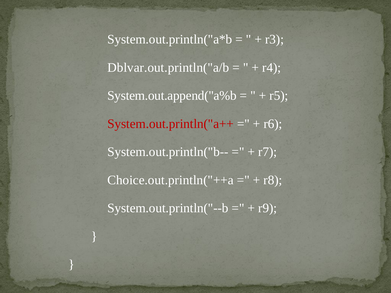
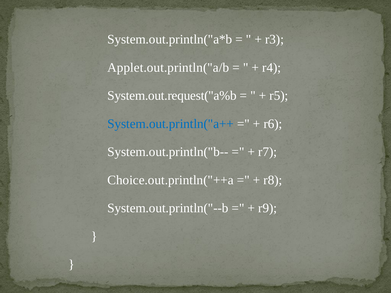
Dblvar.out.println("a/b: Dblvar.out.println("a/b -> Applet.out.println("a/b (168, 68)
System.out.append("a%b: System.out.append("a%b -> System.out.request("a%b (172, 96)
System.out.println("a++ colour: red -> blue (171, 124)
